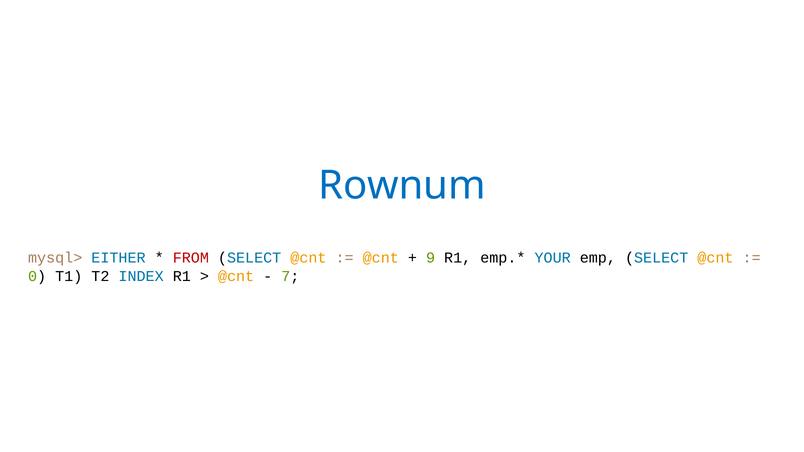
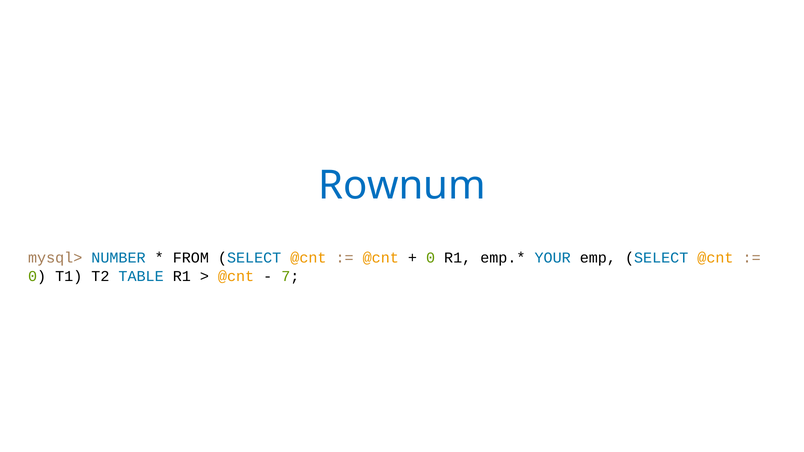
EITHER: EITHER -> NUMBER (118, 258)
FROM colour: red -> black (191, 258)
9: 9 -> 0 (431, 258)
INDEX: INDEX -> TABLE (141, 276)
